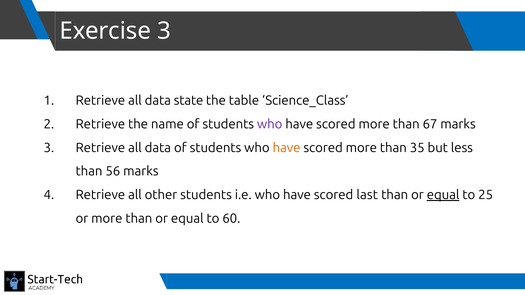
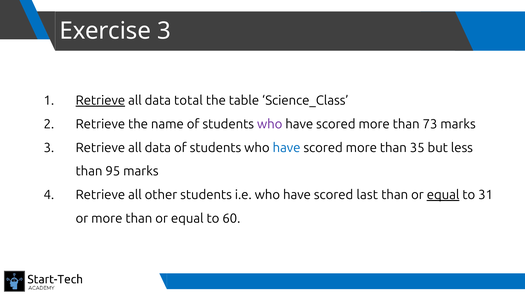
Retrieve underline: none -> present (100, 101)
state: state -> total (188, 101)
67: 67 -> 73 (430, 124)
have colour: orange -> blue (287, 148)
56: 56 -> 95 (113, 171)
25: 25 -> 31 (486, 195)
